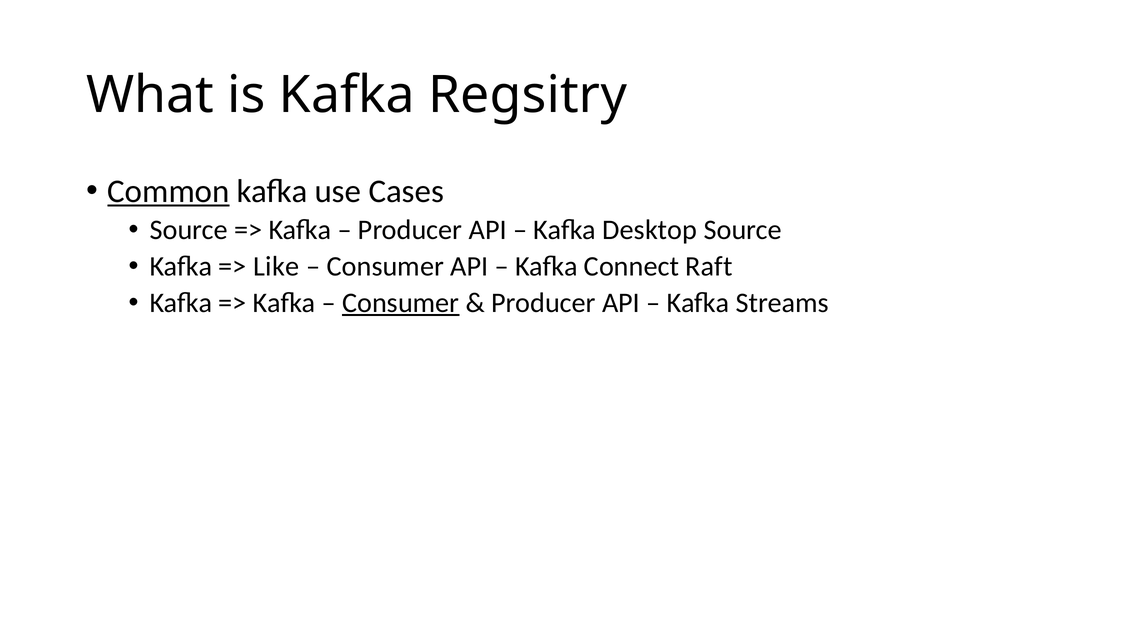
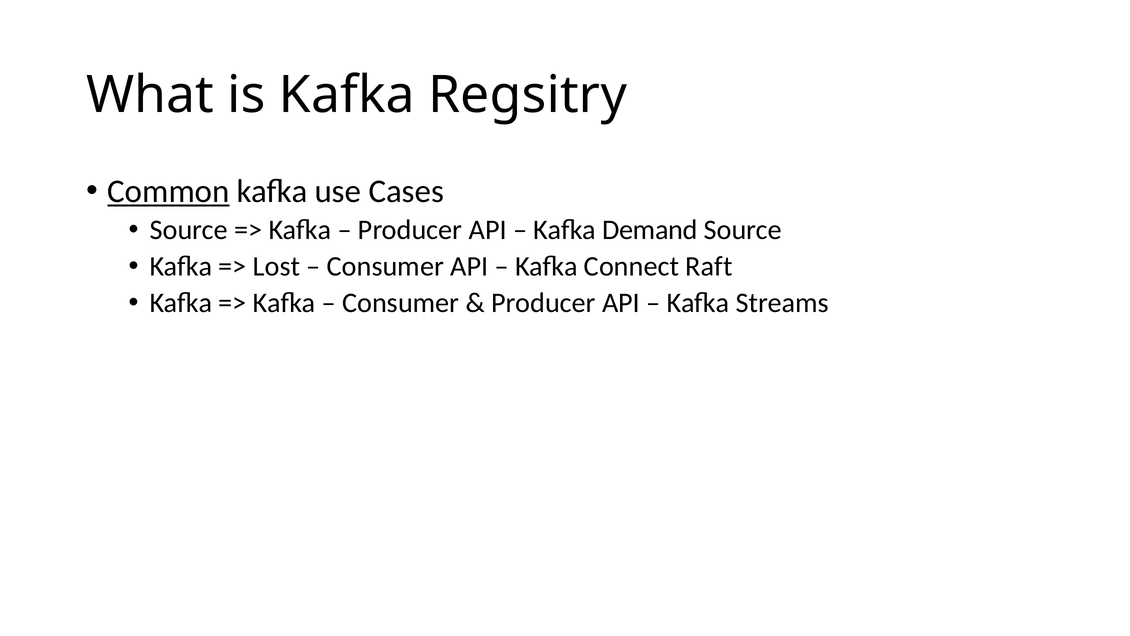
Desktop: Desktop -> Demand (650, 230)
Like: Like -> Lost (277, 266)
Consumer underline: present -> none (401, 303)
